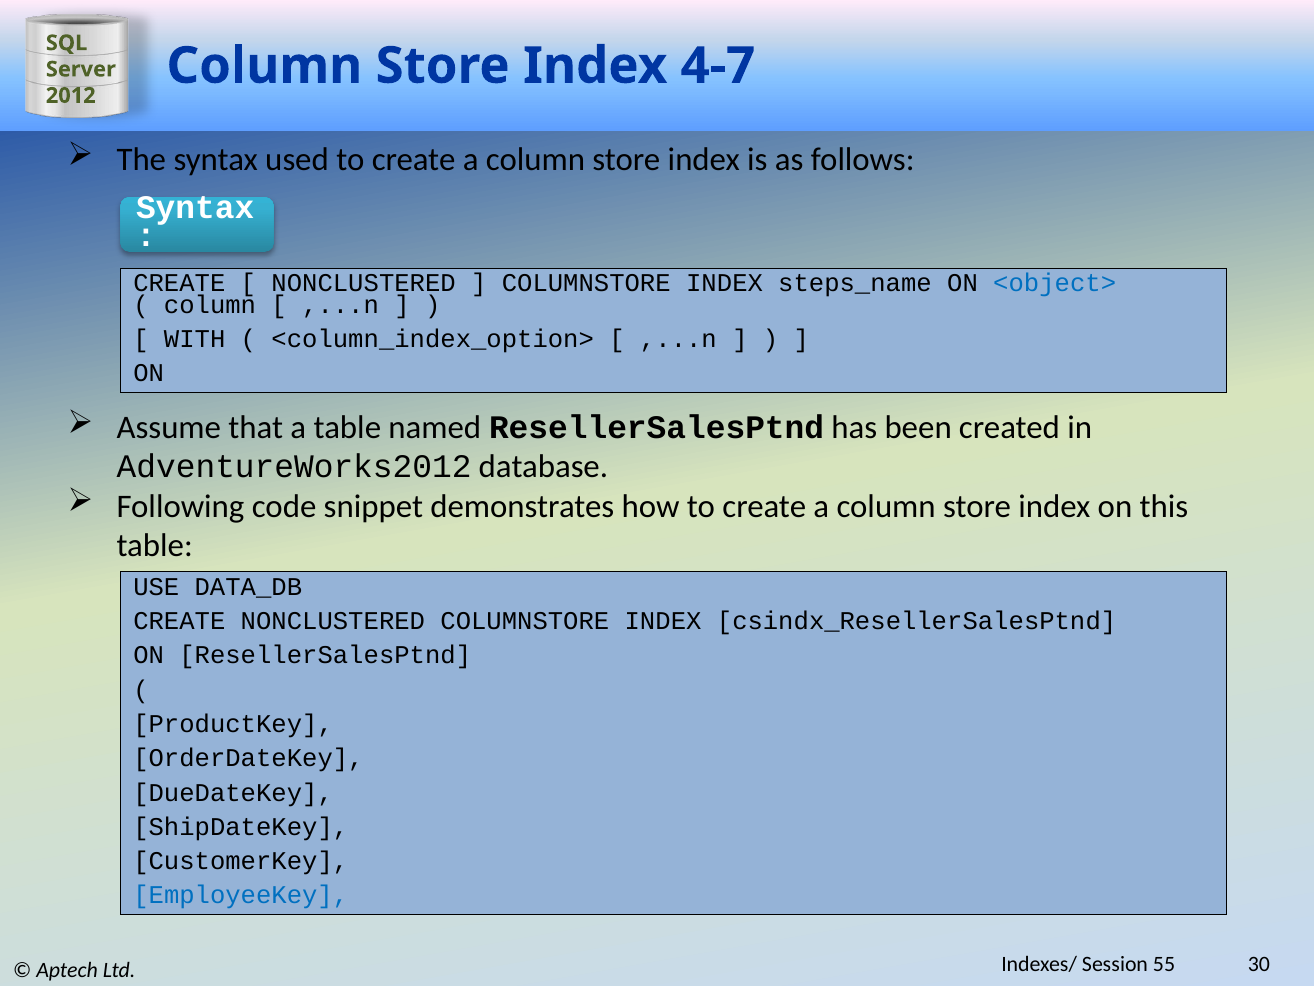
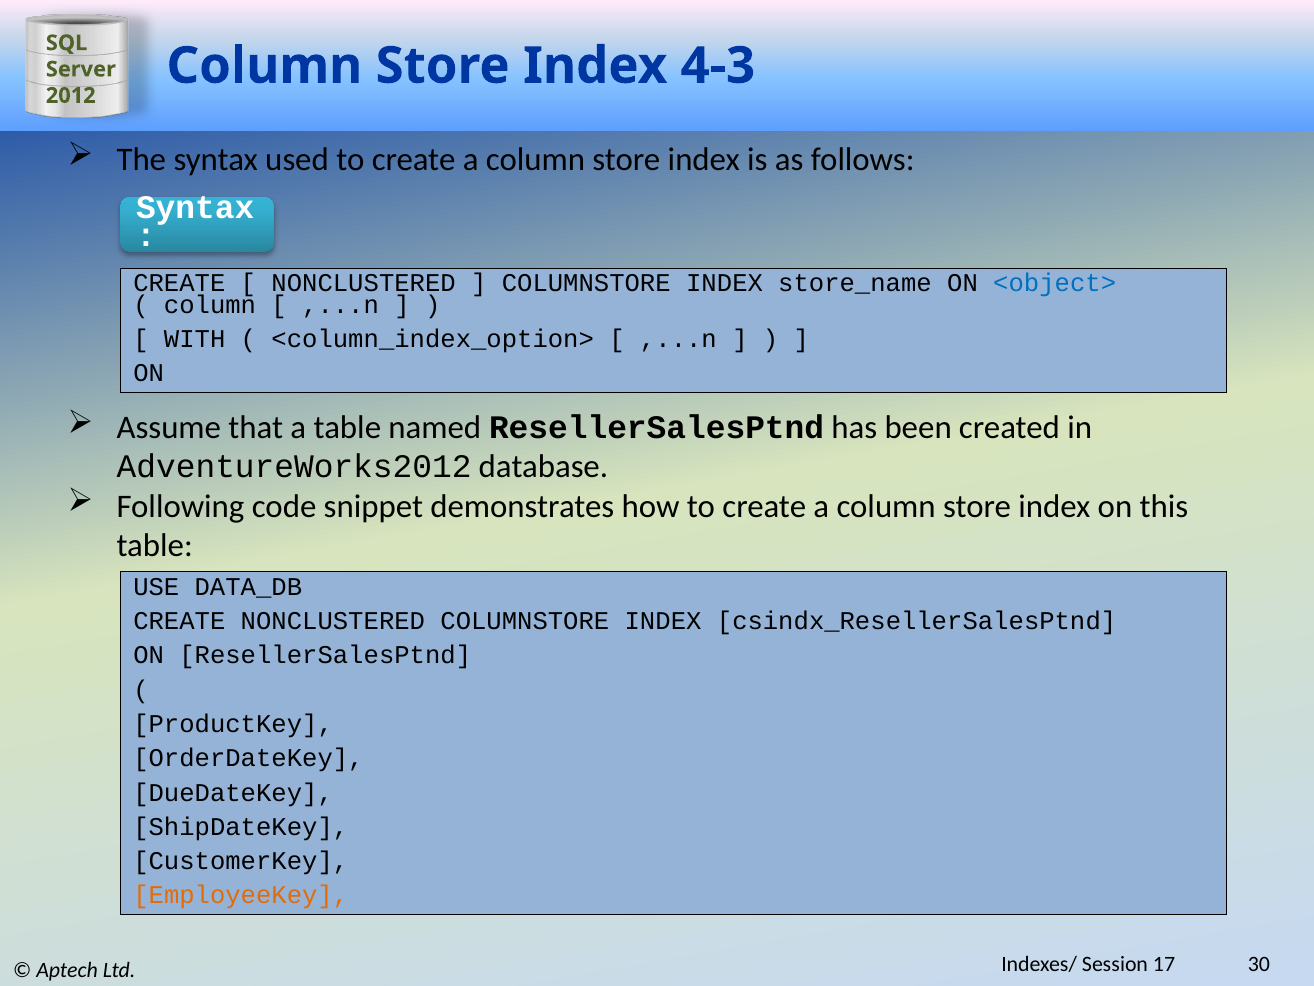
4-7: 4-7 -> 4-3 (718, 66)
steps_name: steps_name -> store_name (855, 283)
EmployeeKey colour: blue -> orange (241, 895)
55: 55 -> 17 (1164, 964)
